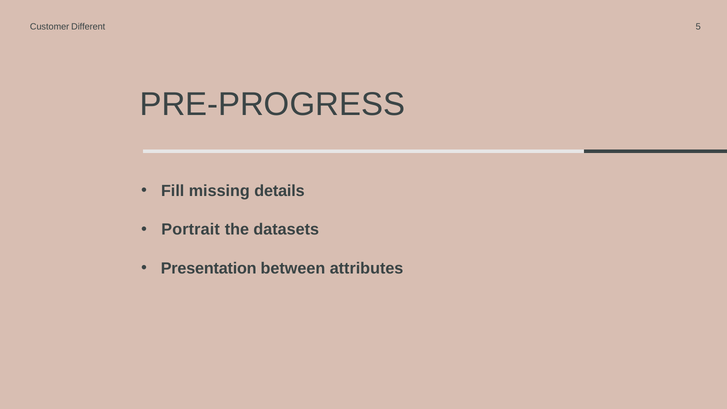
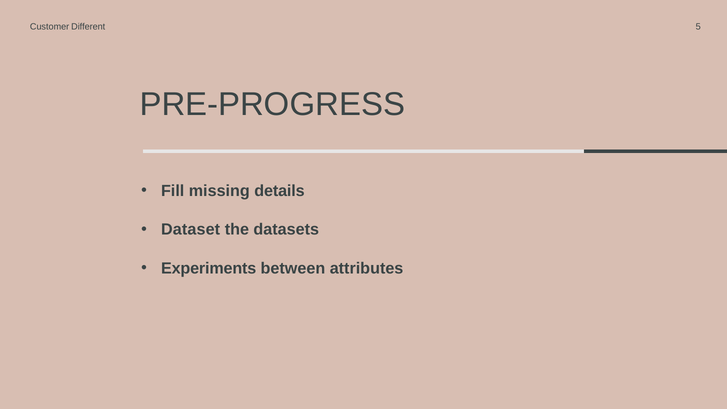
Portrait: Portrait -> Dataset (191, 230)
Presentation: Presentation -> Experiments (209, 268)
